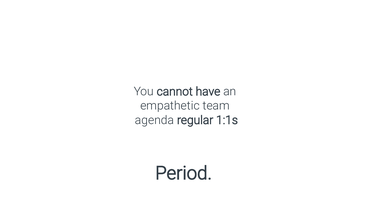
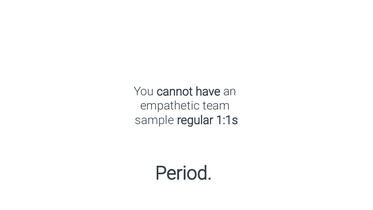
agenda: agenda -> sample (154, 120)
